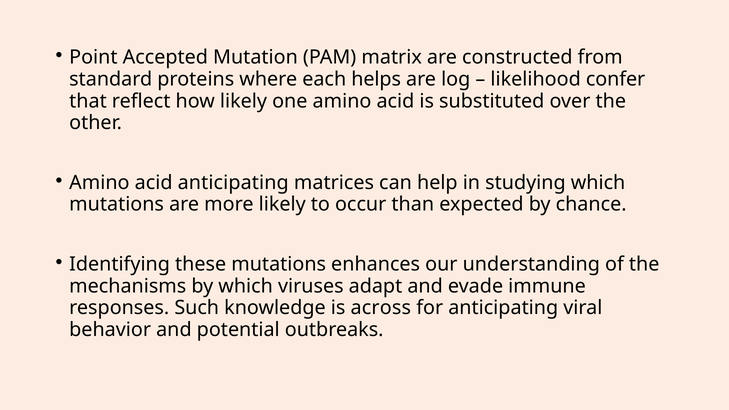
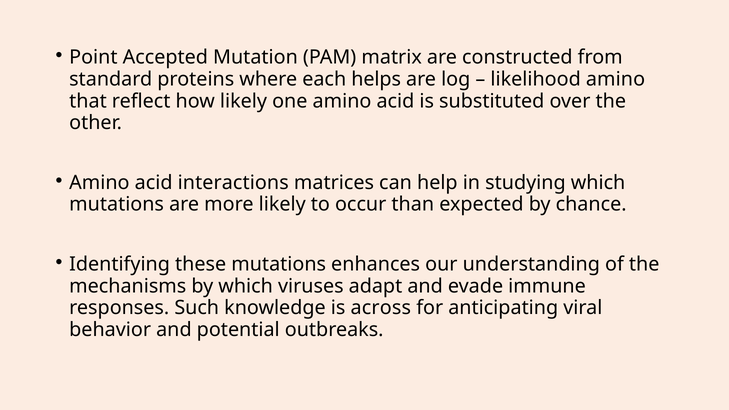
likelihood confer: confer -> amino (616, 79)
acid anticipating: anticipating -> interactions (233, 183)
